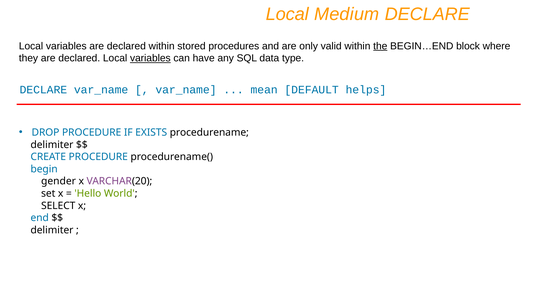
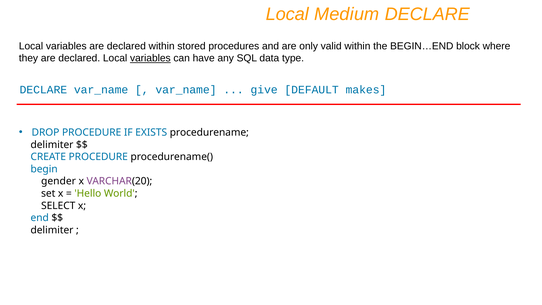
the underline: present -> none (380, 46)
mean: mean -> give (264, 90)
helps: helps -> makes (366, 90)
